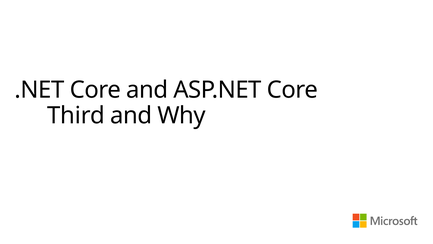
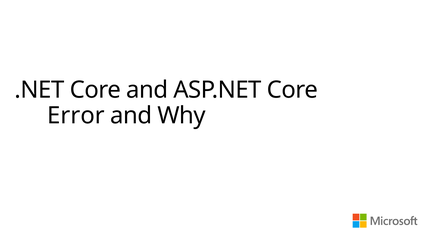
Third: Third -> Error (76, 115)
